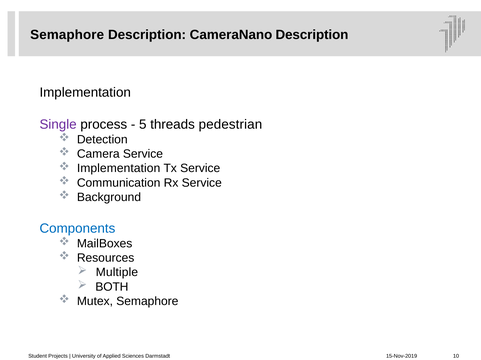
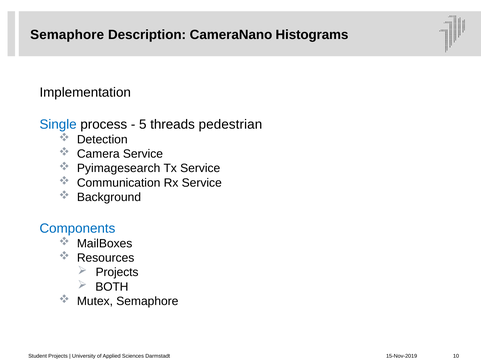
CameraNano Description: Description -> Histograms (312, 35)
Single colour: purple -> blue (58, 125)
Implementation: Implementation -> Pyimagesearch (119, 169)
Multiple: Multiple -> Projects (117, 273)
